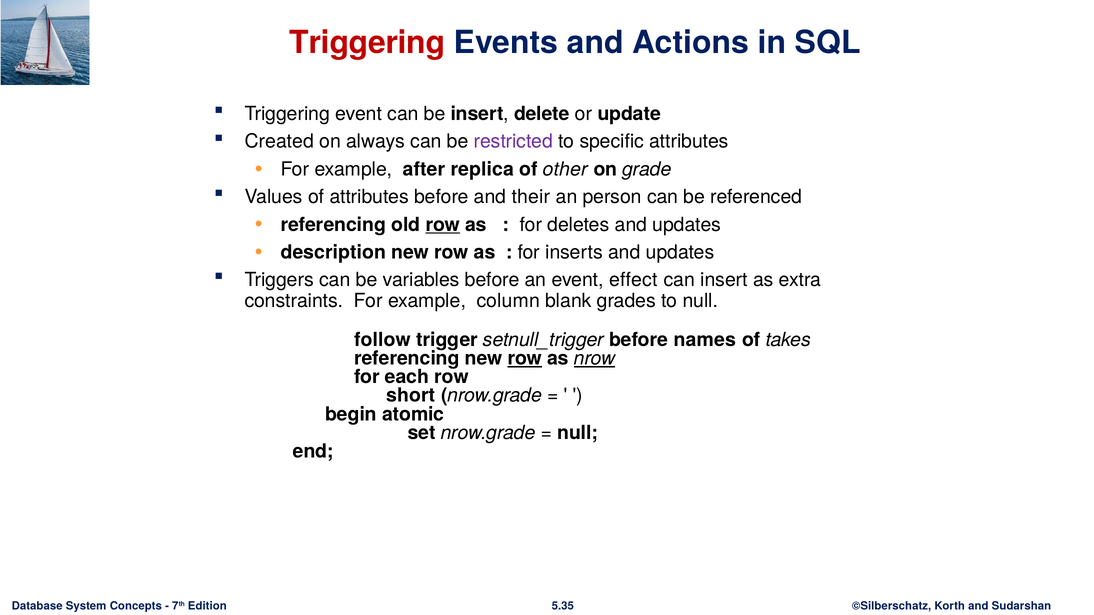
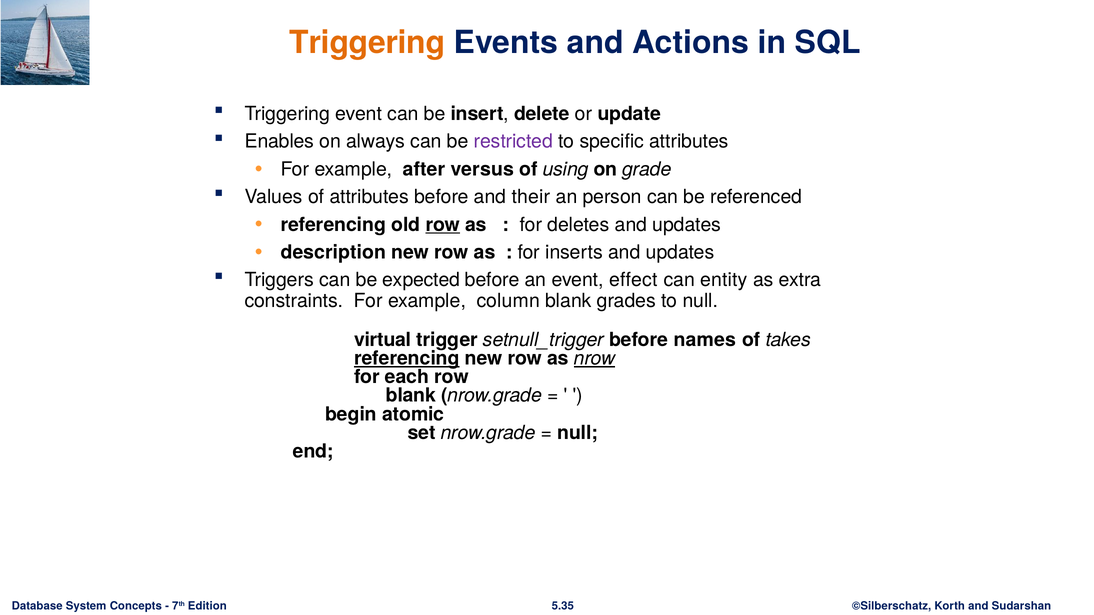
Triggering colour: red -> orange (367, 43)
Created: Created -> Enables (279, 142)
replica: replica -> versus (482, 169)
other: other -> using (566, 169)
variables: variables -> expected (421, 280)
can insert: insert -> entity (724, 280)
follow: follow -> virtual (383, 340)
referencing underline: none -> present (407, 359)
row underline: present -> none (525, 359)
short: short -> blank (411, 396)
